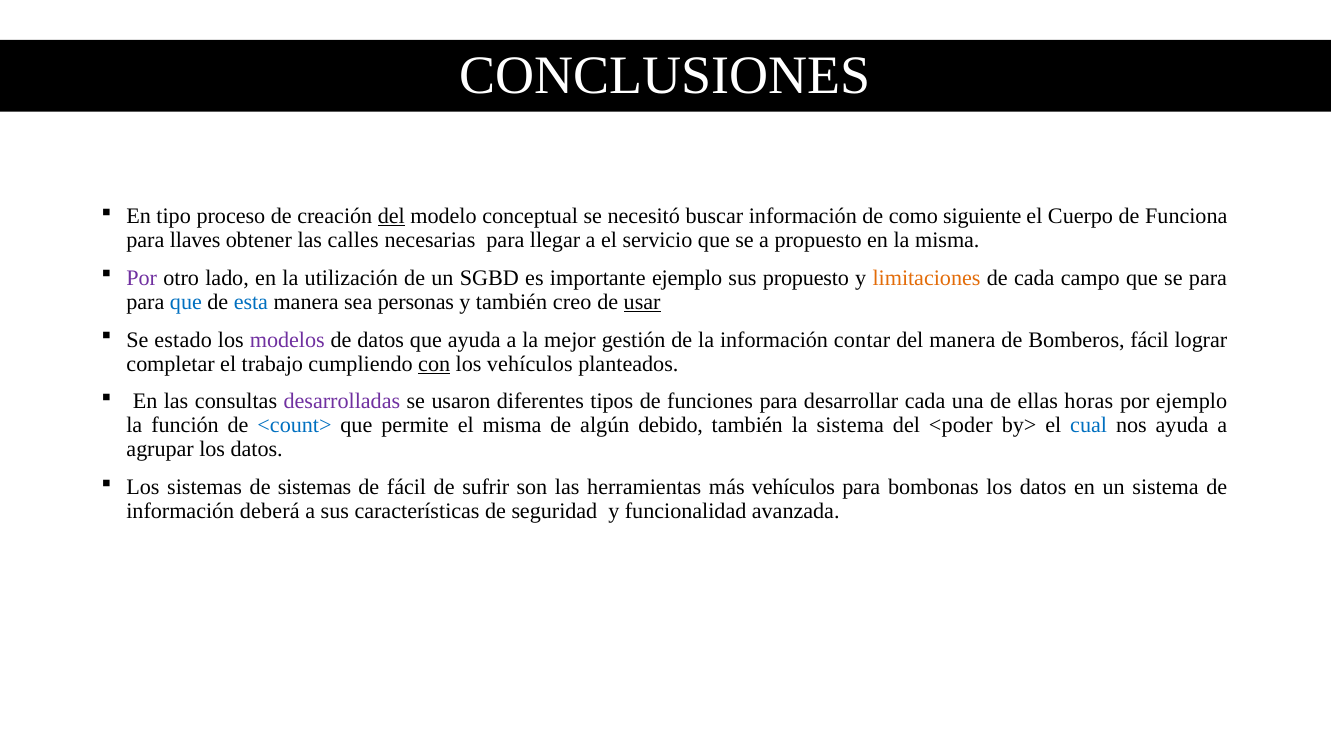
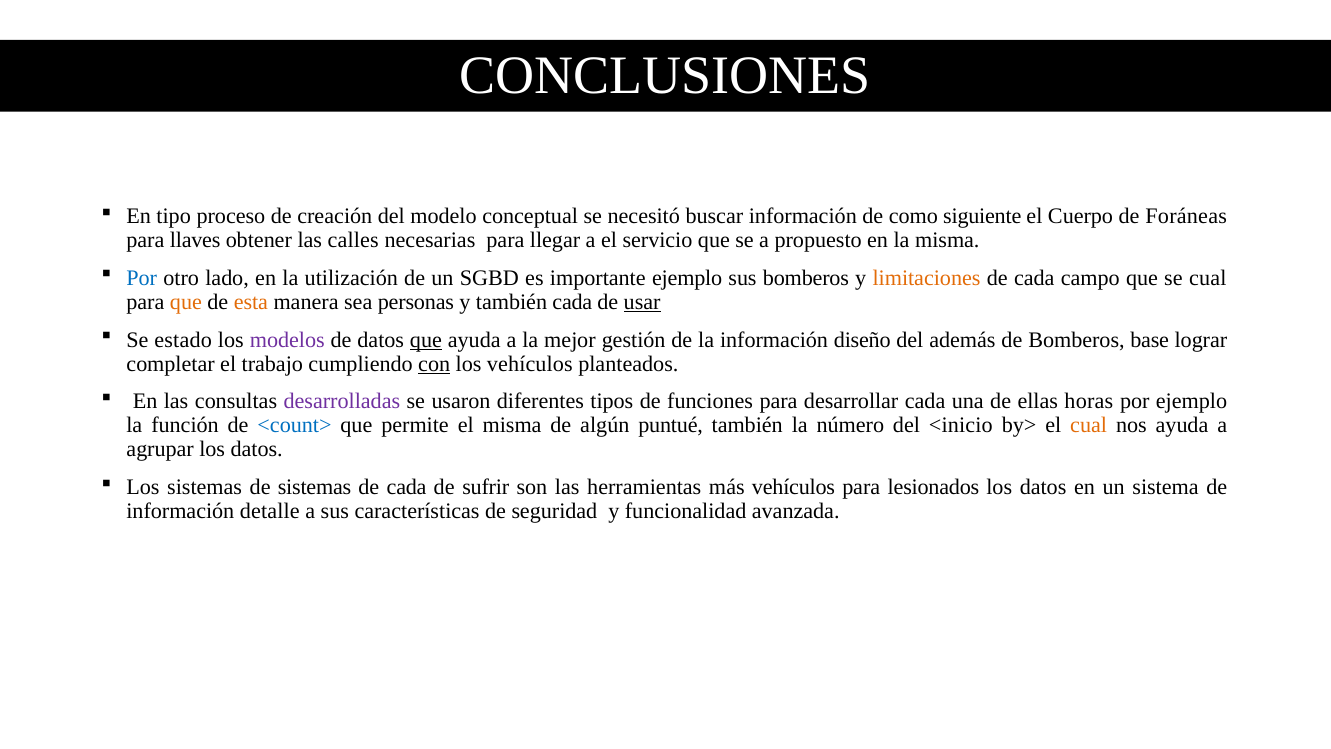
del underline: present -> none (391, 216)
Funciona: Funciona -> Foráneas (1186, 216)
Por colour: purple -> blue (142, 278)
sus propuesto: propuesto -> bomberos (806, 278)
se para: para -> cual (1208, 278)
que colour: blue -> orange (186, 302)
esta colour: blue -> orange (251, 302)
también creo: creo -> cada (572, 302)
que underline: none -> present (426, 340)
contar: contar -> diseño (862, 340)
del manera: manera -> además (962, 340)
Bomberos fácil: fácil -> base (1150, 340)
debido: debido -> puntué (671, 425)
la sistema: sistema -> número (850, 425)
<poder: <poder -> <inicio (961, 425)
cual colour: blue -> orange (1089, 425)
fácil: fácil -> cada (407, 487)
bombonas: bombonas -> lesionados (933, 487)
deberá: deberá -> detalle (270, 511)
